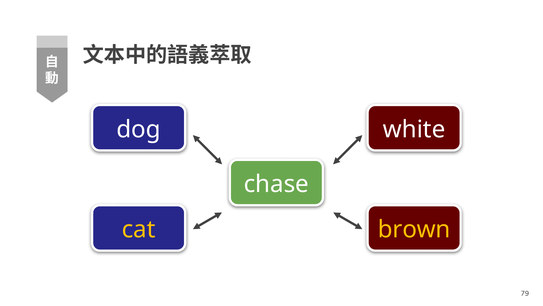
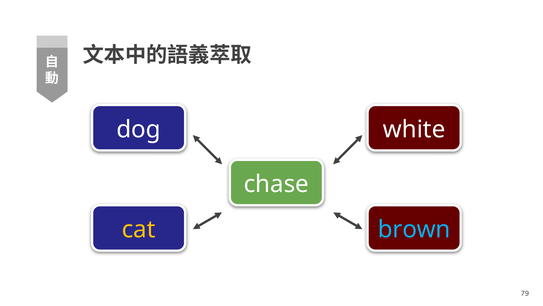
brown colour: yellow -> light blue (414, 229)
